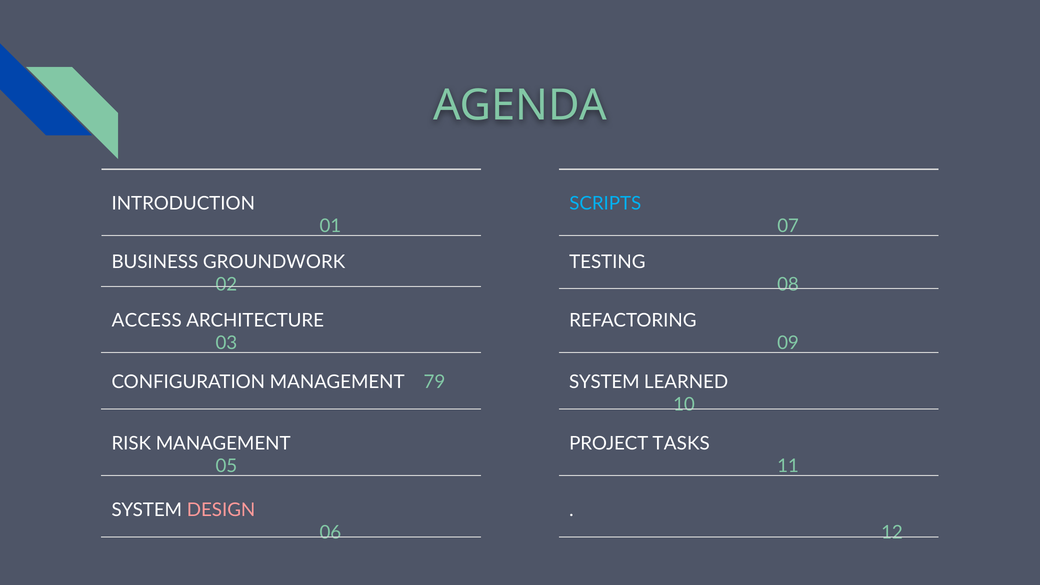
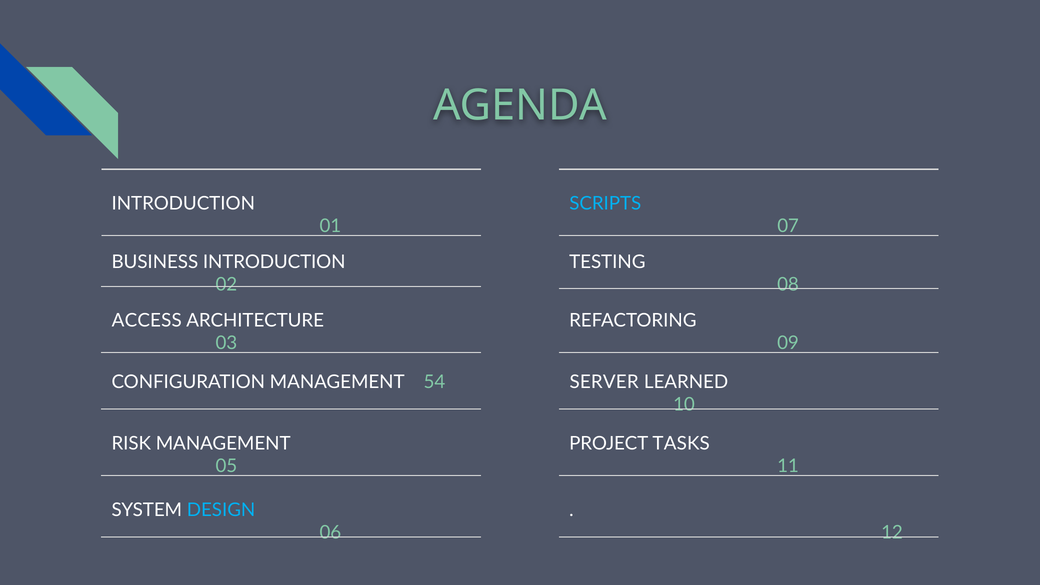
BUSINESS GROUNDWORK: GROUNDWORK -> INTRODUCTION (274, 262)
79: 79 -> 54 (434, 382)
SYSTEM: SYSTEM -> SERVER (604, 382)
DESIGN colour: pink -> light blue (221, 510)
